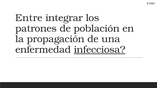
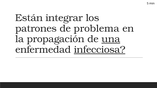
Entre: Entre -> Están (29, 18)
población: población -> problema (97, 29)
una underline: none -> present (111, 39)
